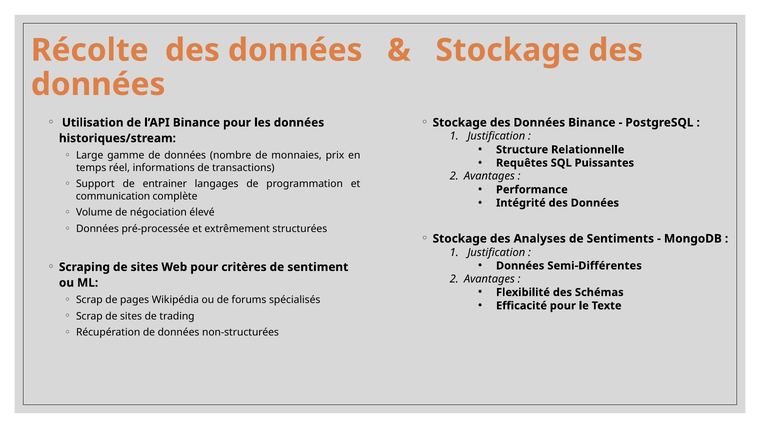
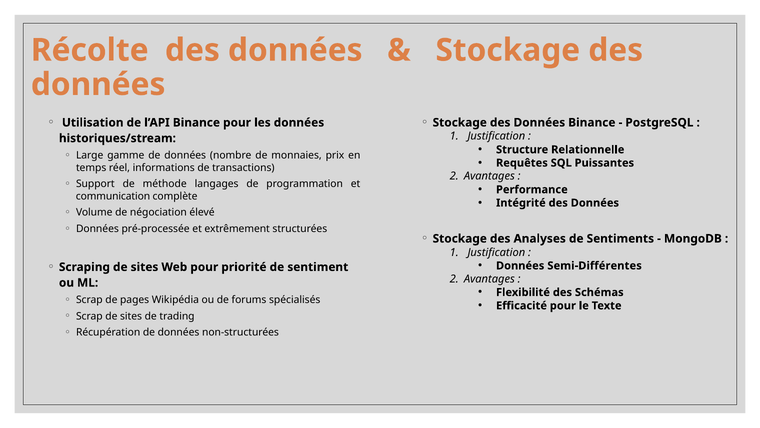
entrainer: entrainer -> méthode (165, 184)
critères: critères -> priorité (244, 267)
